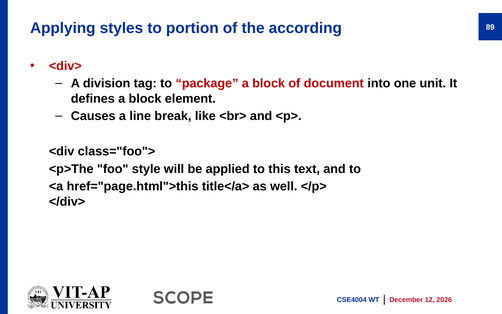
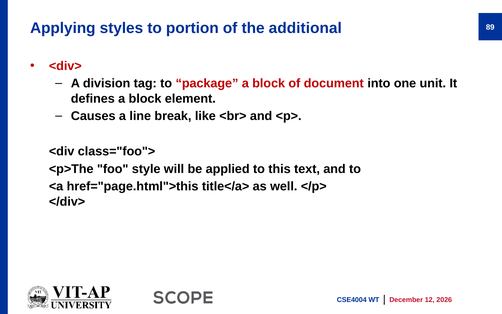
according: according -> additional (305, 28)
